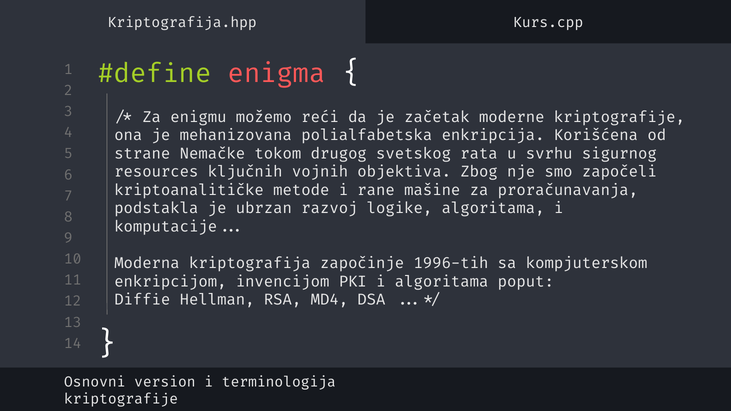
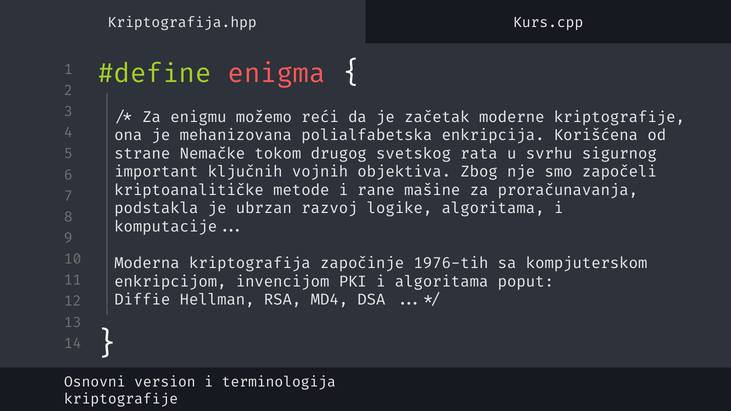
resources: resources -> important (156, 172)
1996-tih: 1996-tih -> 1976-tih (451, 263)
